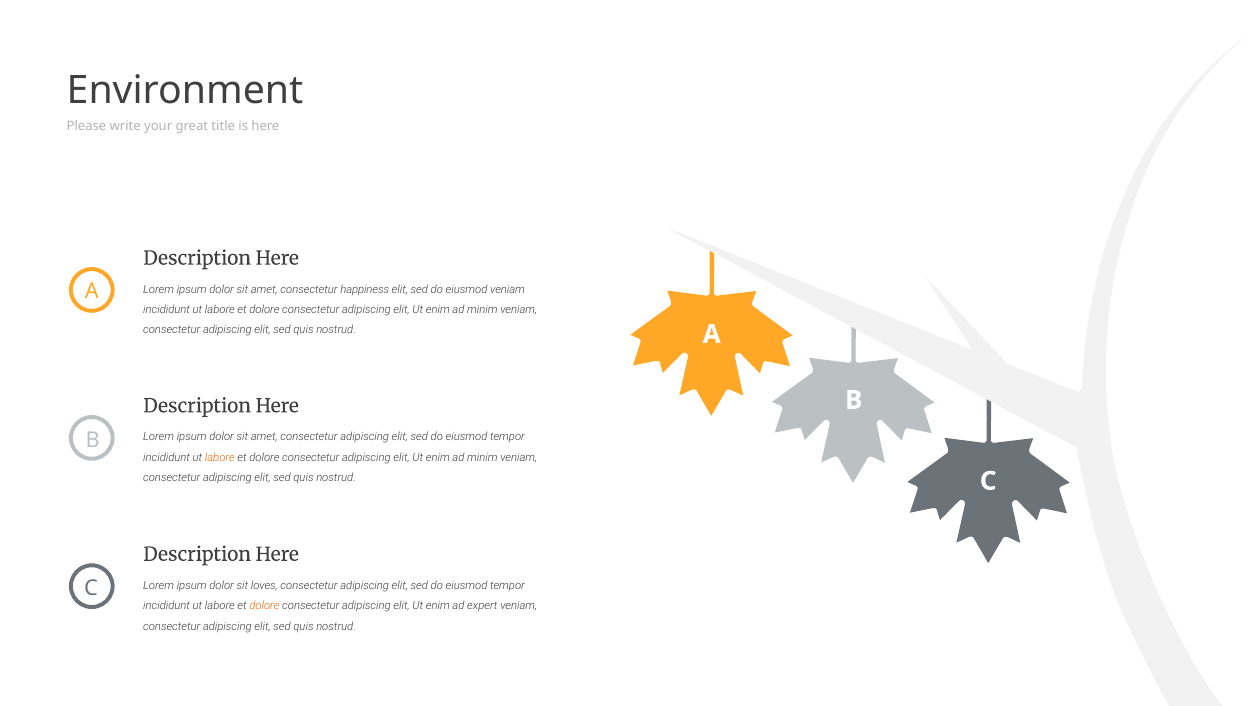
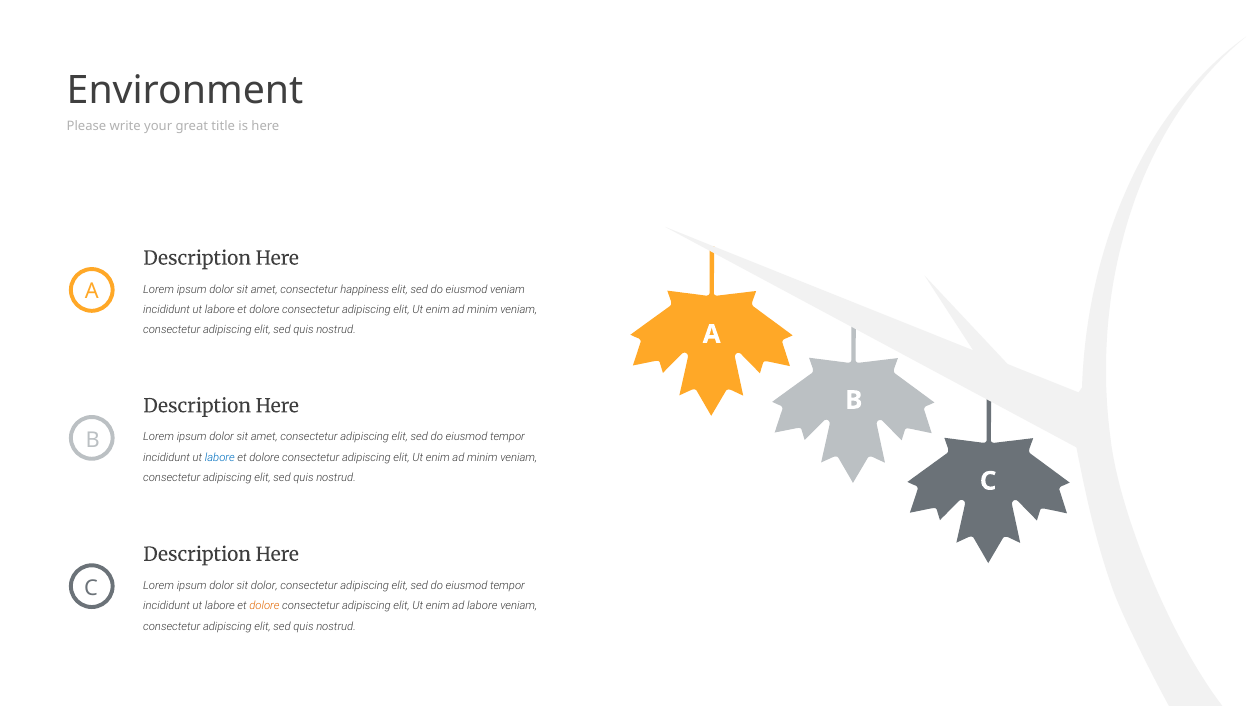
labore colour: orange -> blue (220, 458)
sit loves: loves -> dolor (264, 586)
ad expert: expert -> labore (482, 606)
